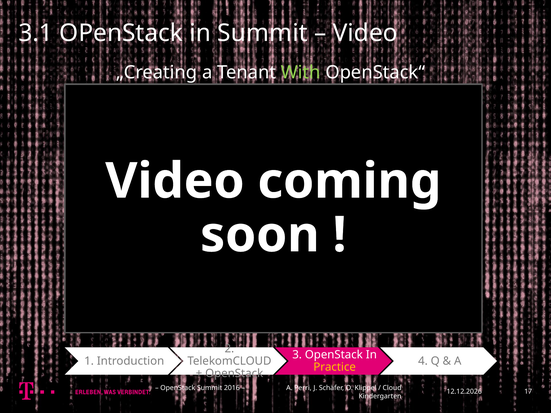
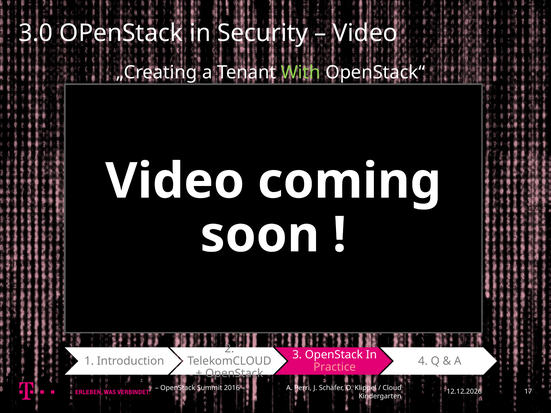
3.1: 3.1 -> 3.0 (36, 33)
in Summit: Summit -> Security (263, 33)
Practice colour: yellow -> pink (335, 367)
